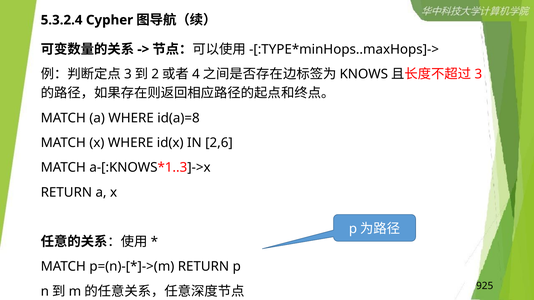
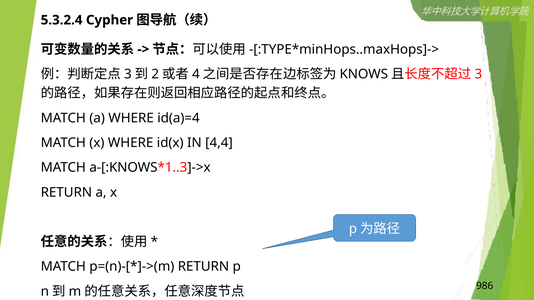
id(a)=8: id(a)=8 -> id(a)=4 (178, 118)
2,6: 2,6 -> 4,4 (219, 143)
925: 925 -> 986 (485, 286)
